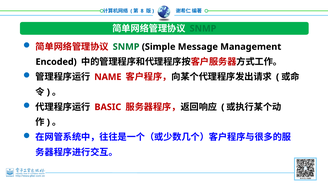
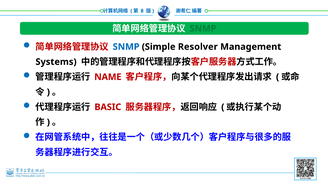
SNMP colour: green -> blue (126, 47)
Message: Message -> Resolver (198, 47)
Encoded: Encoded -> Systems (56, 62)
